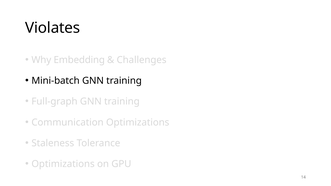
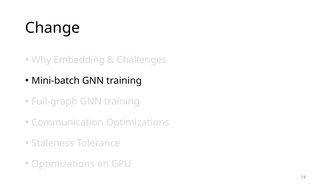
Violates: Violates -> Change (53, 28)
